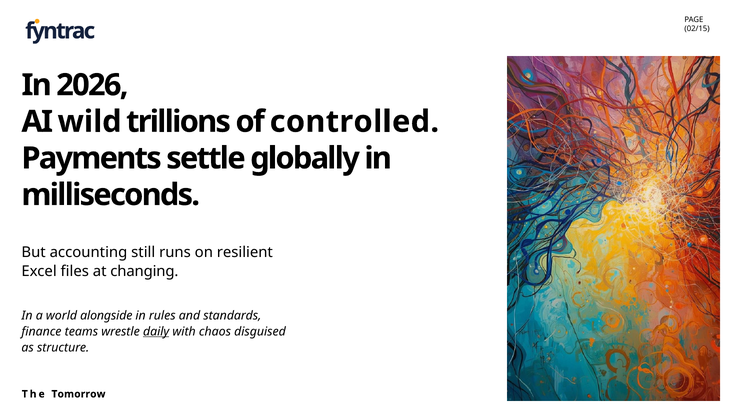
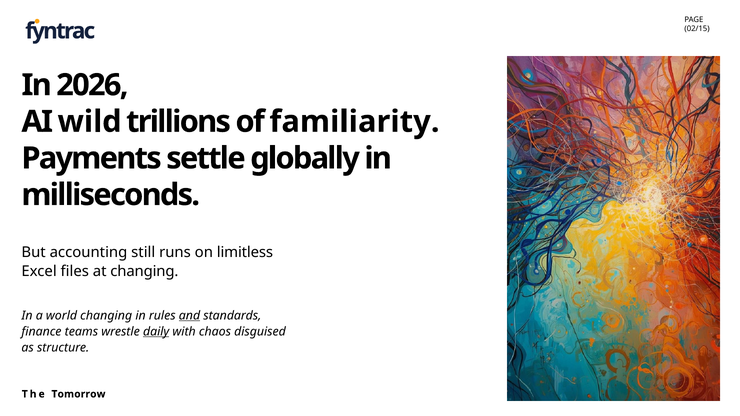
controlled: controlled -> familiarity (354, 122)
resilient: resilient -> limitless (245, 252)
world alongside: alongside -> changing (106, 316)
and underline: none -> present (189, 316)
